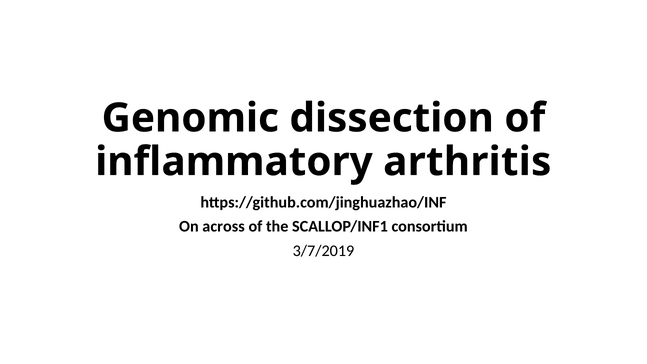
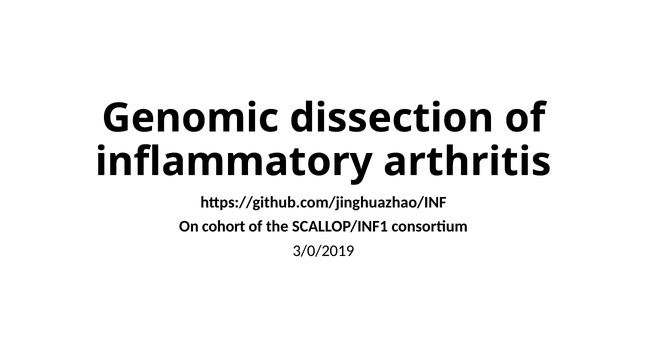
across: across -> cohort (224, 226)
3/7/2019: 3/7/2019 -> 3/0/2019 (323, 251)
